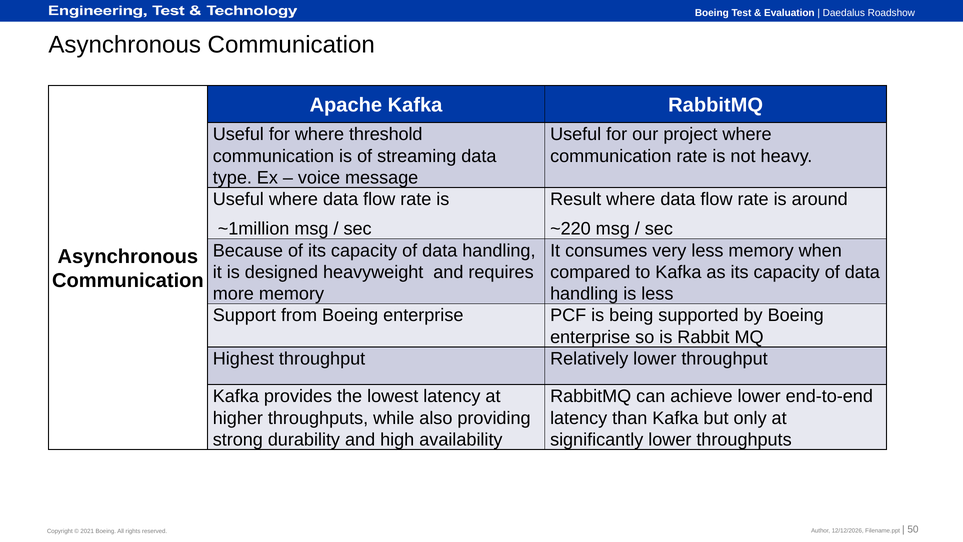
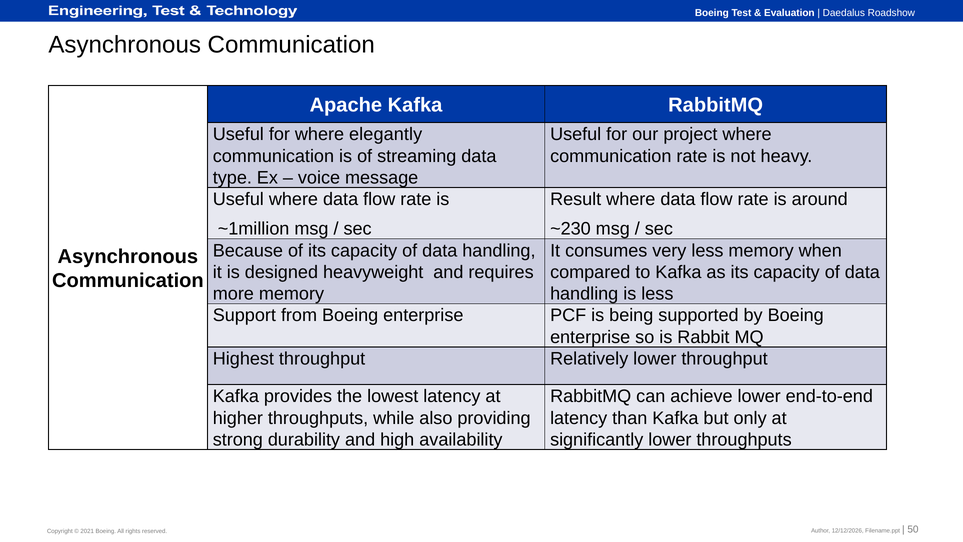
threshold: threshold -> elegantly (386, 134)
~220: ~220 -> ~230 (570, 229)
